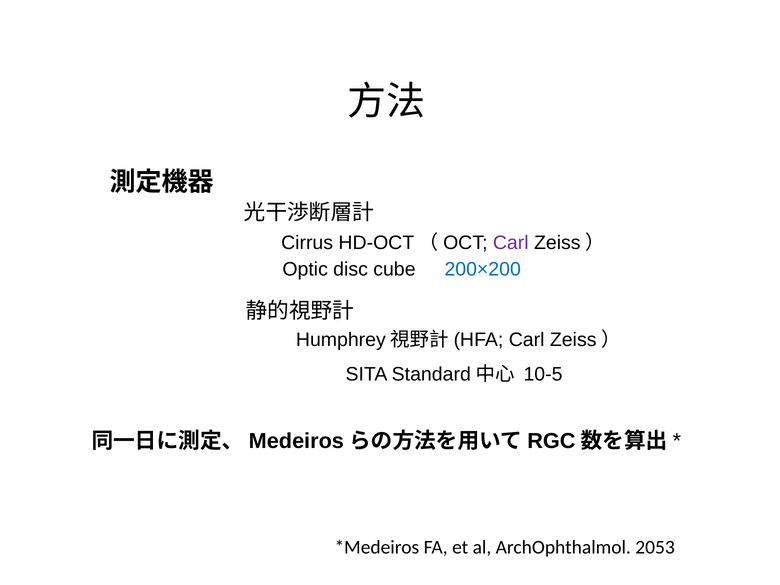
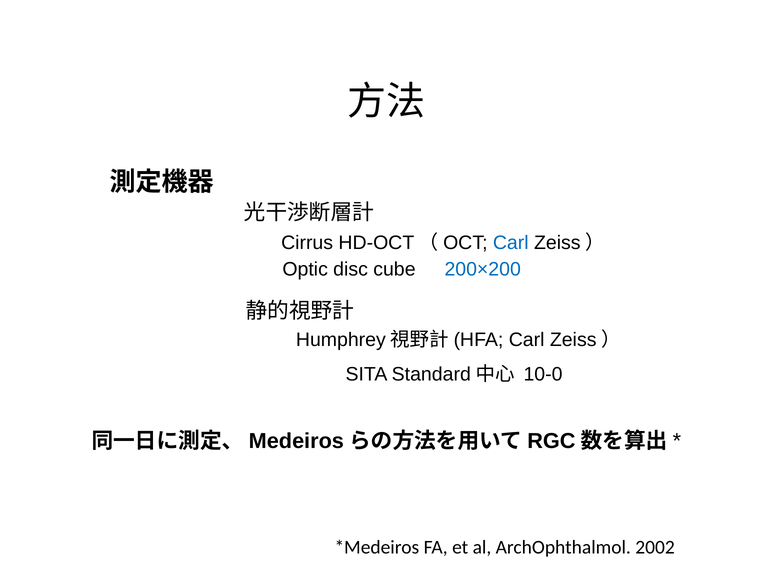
Carl colour: purple -> blue (511, 243)
10-5: 10-5 -> 10-0 (543, 374)
2053: 2053 -> 2002 (655, 547)
